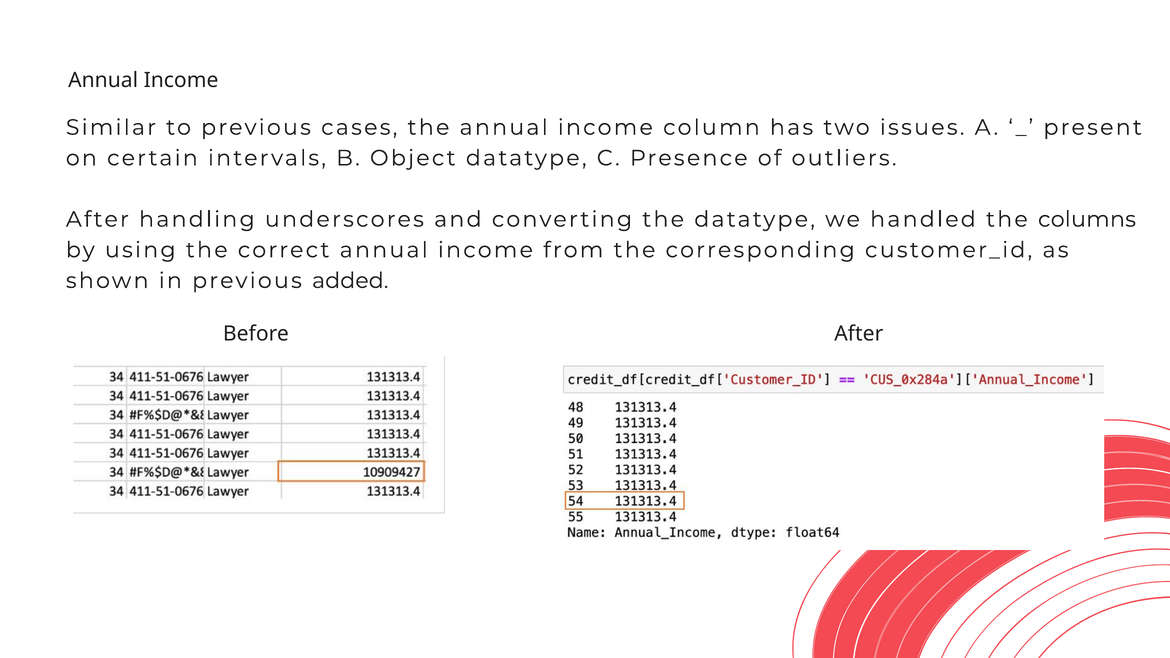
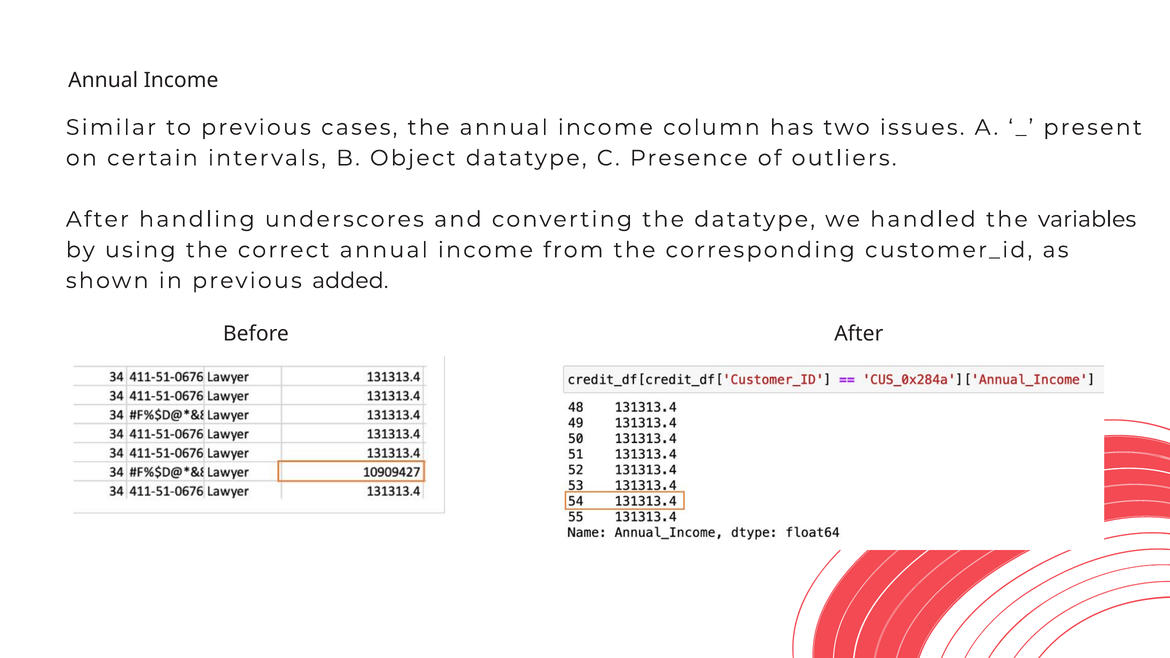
columns: columns -> variables (1087, 219)
